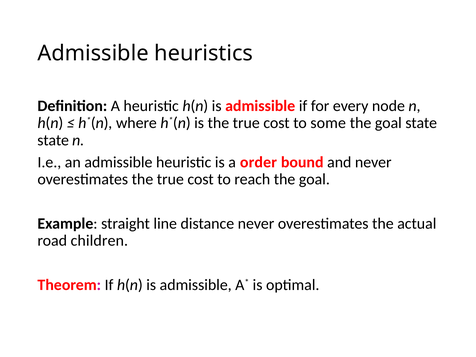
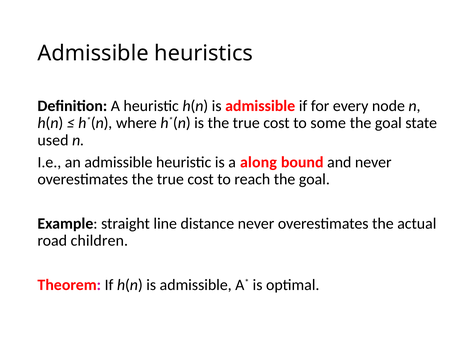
state: state -> used (53, 140)
order: order -> along (258, 162)
